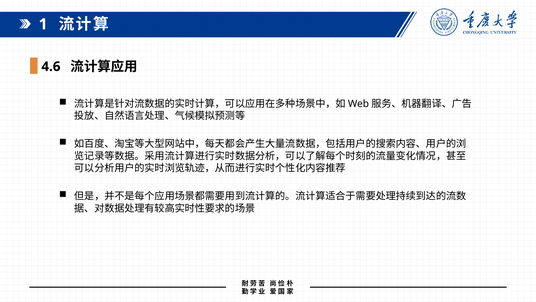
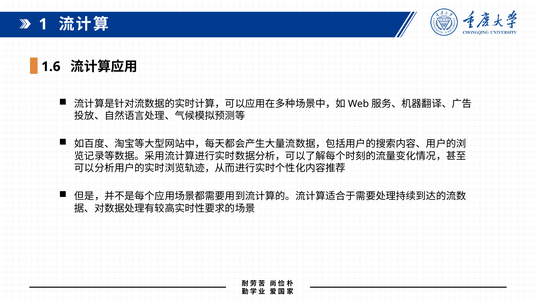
4.6: 4.6 -> 1.6 (51, 66)
